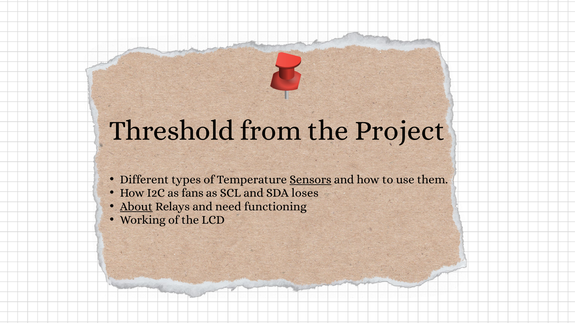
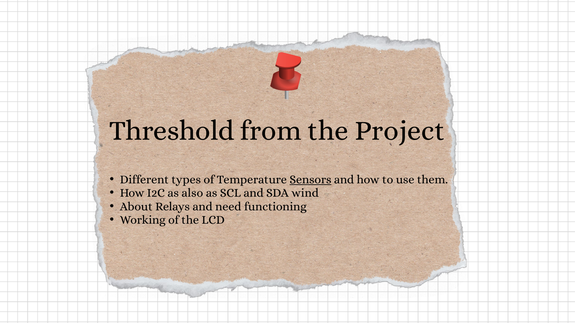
fans: fans -> also (192, 193)
loses: loses -> wind (305, 193)
About underline: present -> none (136, 207)
